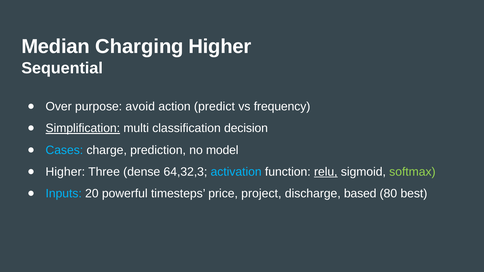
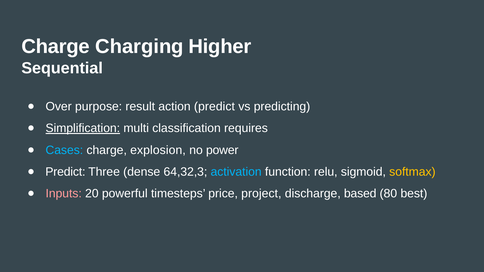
Median: Median -> Charge (56, 47)
avoid: avoid -> result (140, 107)
frequency: frequency -> predicting (282, 107)
decision: decision -> requires (246, 128)
prediction: prediction -> explosion (158, 150)
model: model -> power (222, 150)
Higher: Higher -> Predict (65, 172)
relu underline: present -> none (326, 172)
softmax colour: light green -> yellow (412, 172)
Inputs colour: light blue -> pink (64, 194)
